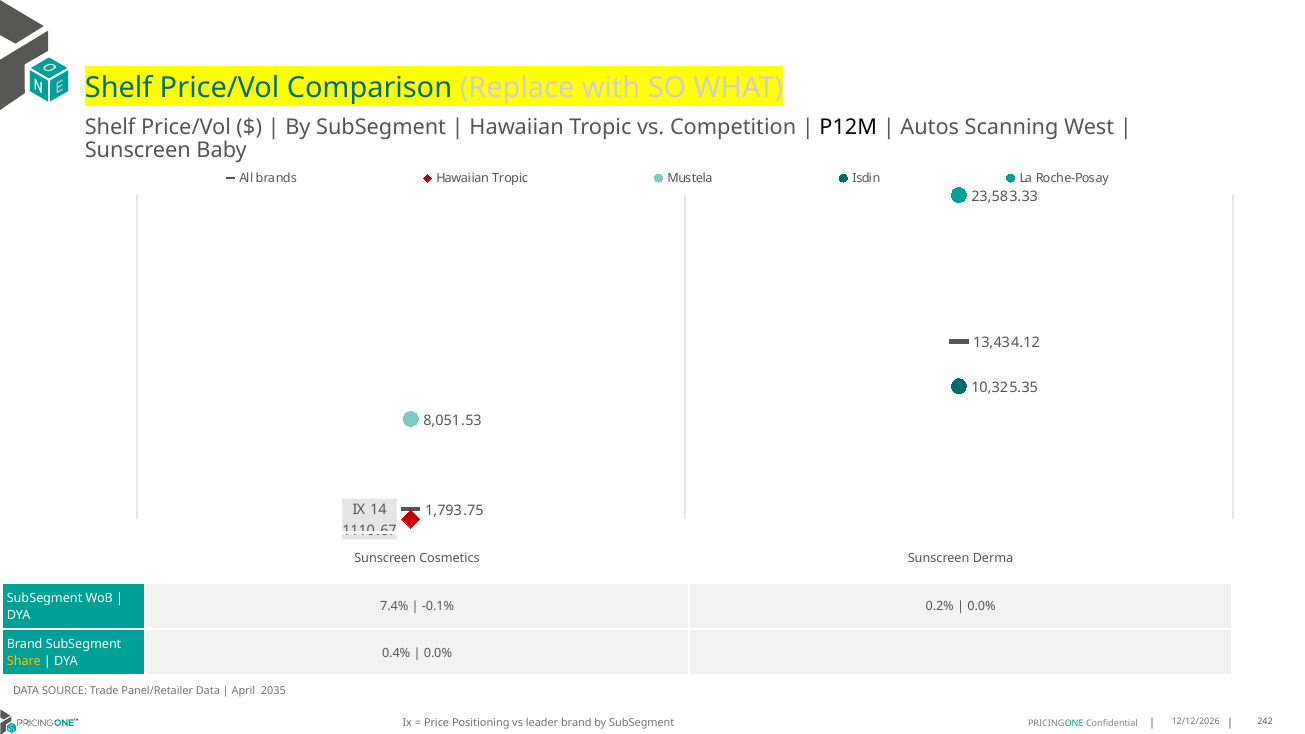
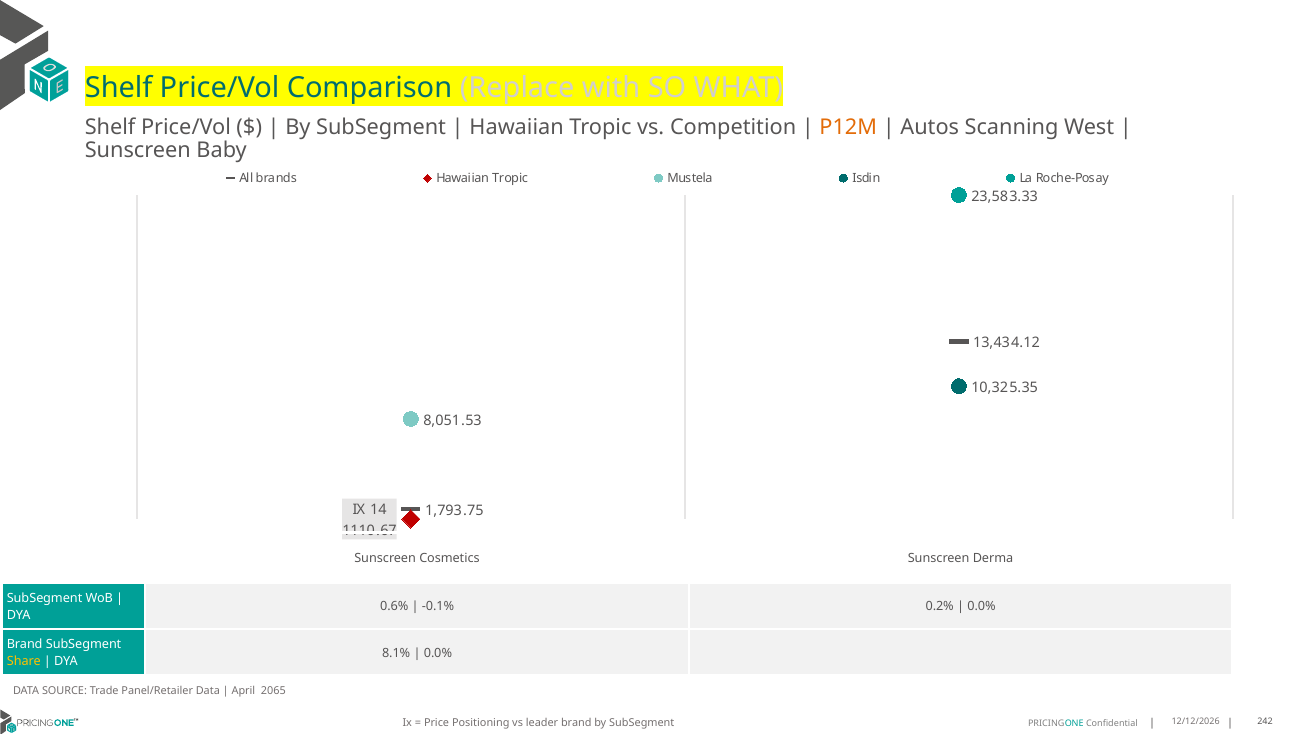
P12M colour: black -> orange (848, 127)
7.4%: 7.4% -> 0.6% (394, 607)
0.4%: 0.4% -> 8.1% (396, 653)
2035: 2035 -> 2065 (273, 691)
